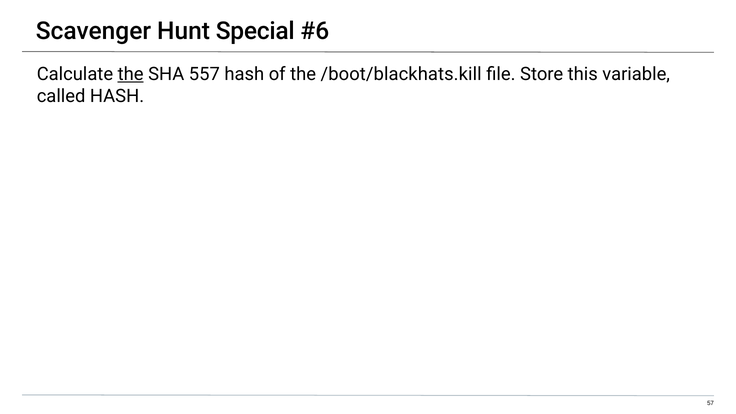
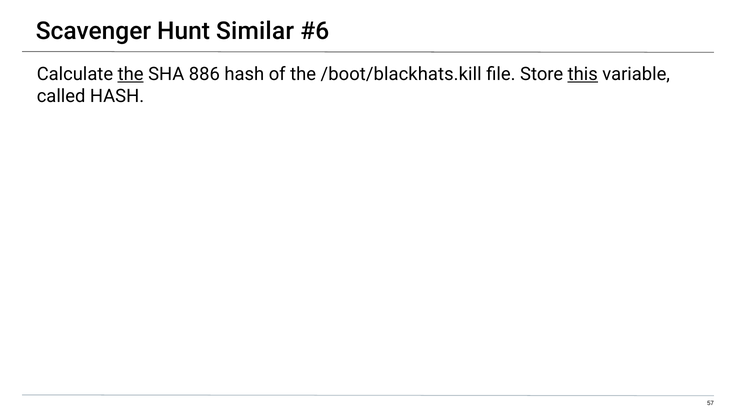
Special: Special -> Similar (255, 31)
557: 557 -> 886 (204, 74)
this underline: none -> present (583, 74)
